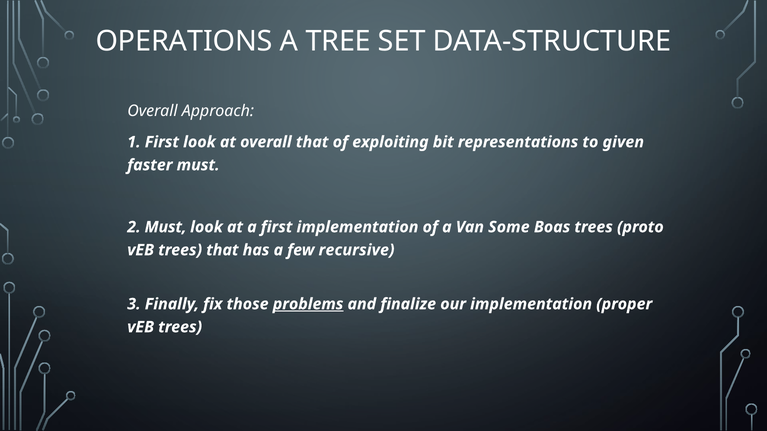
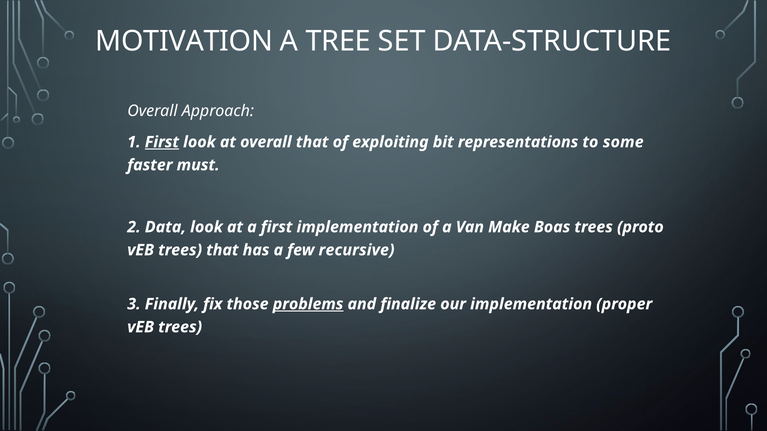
OPERATIONS: OPERATIONS -> MOTIVATION (184, 41)
First underline: none -> present (162, 142)
given: given -> some (623, 142)
2 Must: Must -> Data (165, 227)
Some: Some -> Make (509, 227)
